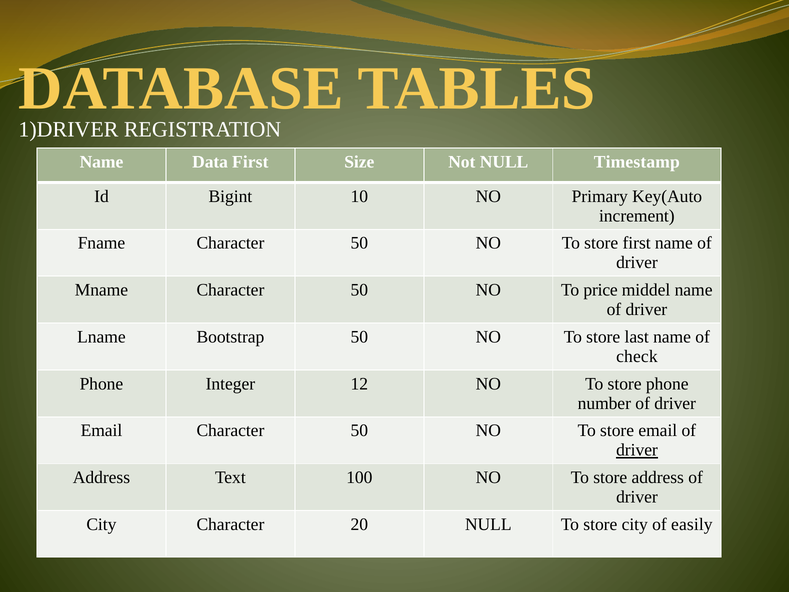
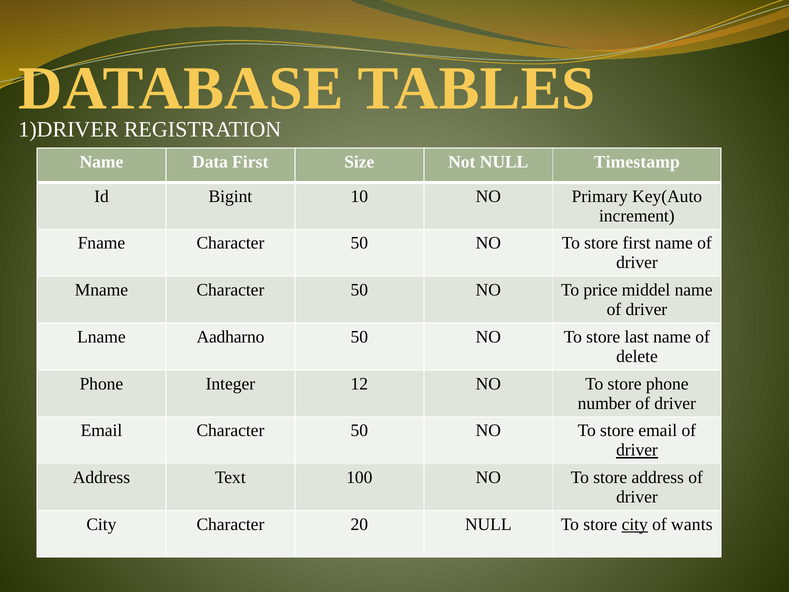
Bootstrap: Bootstrap -> Aadharno (230, 337)
check: check -> delete (637, 356)
city underline: none -> present (635, 524)
easily: easily -> wants (692, 524)
